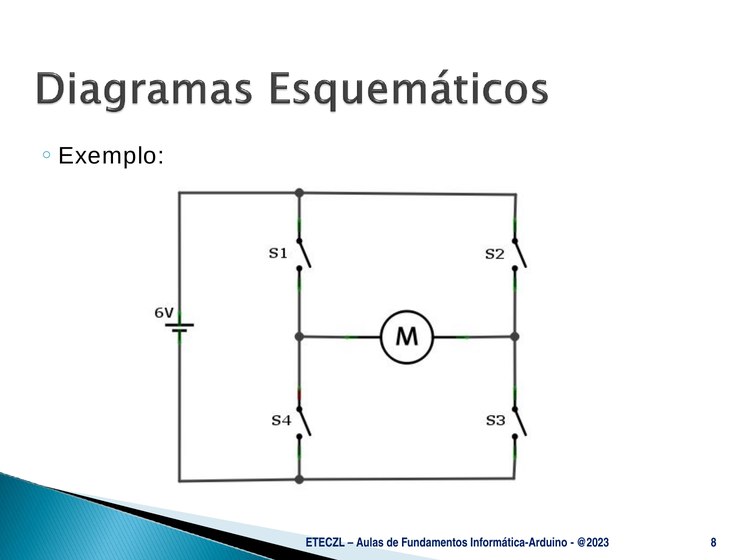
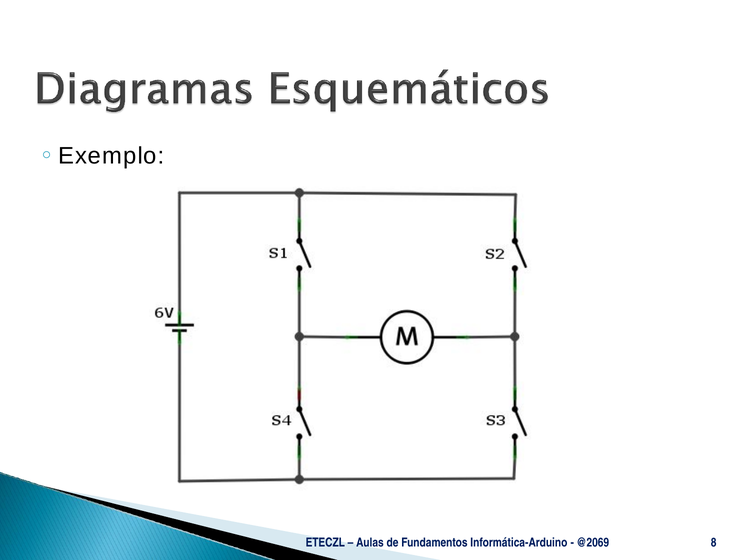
@2023: @2023 -> @2069 (593, 542)
